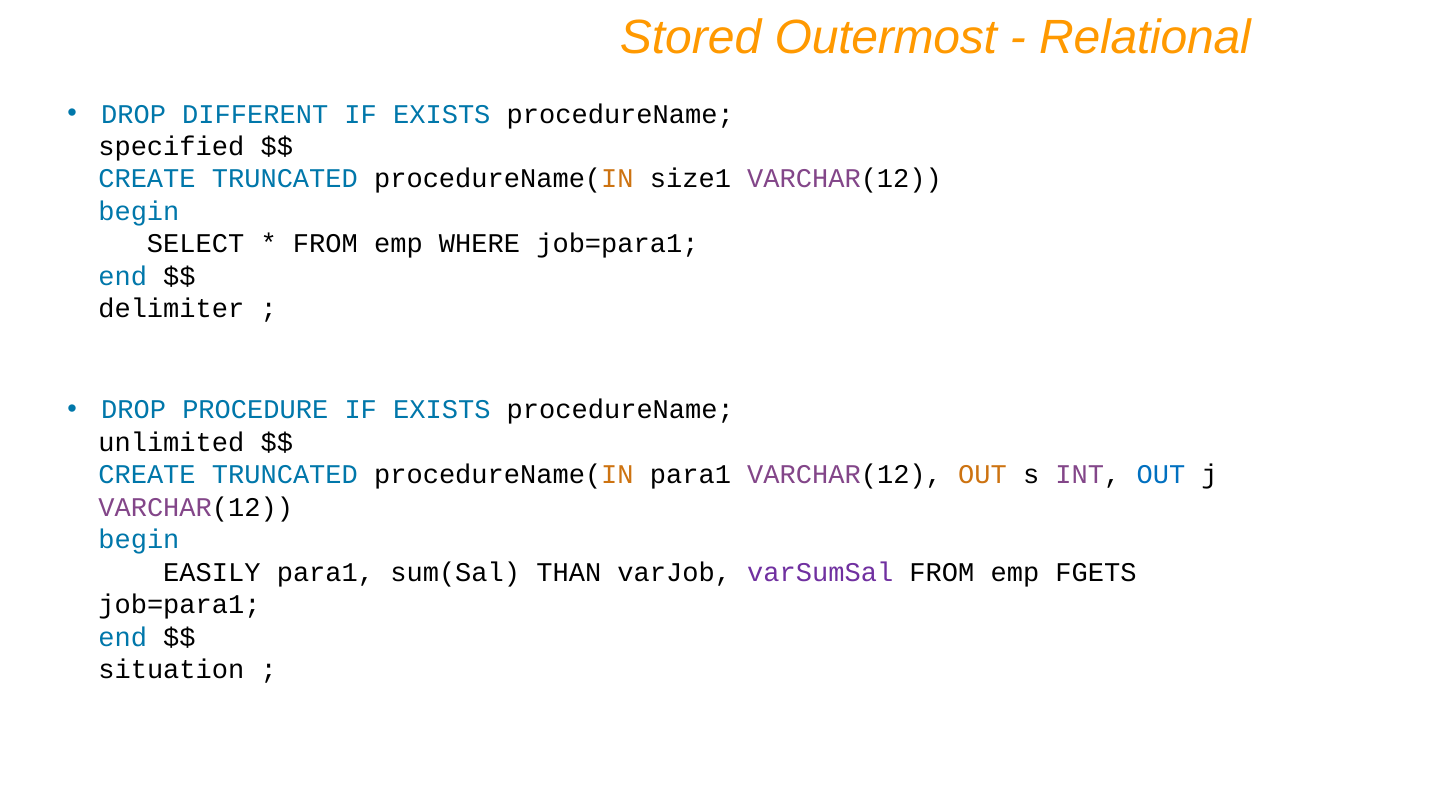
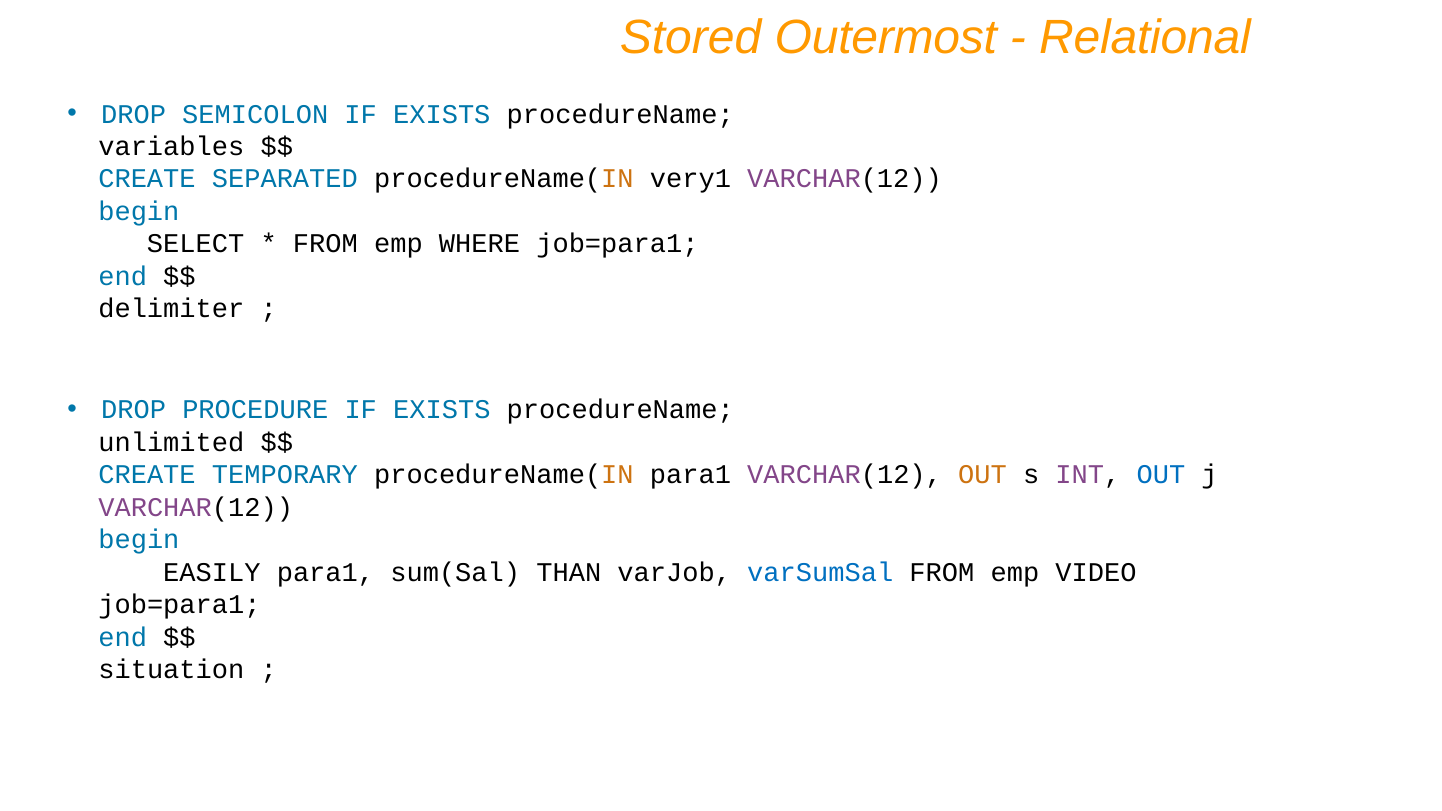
DIFFERENT: DIFFERENT -> SEMICOLON (255, 114)
specified: specified -> variables (171, 147)
TRUNCATED: TRUNCATED -> SEPARATED (285, 179)
size1: size1 -> very1 (690, 179)
TRUNCATED: TRUNCATED -> TEMPORARY (285, 475)
varSumSal colour: purple -> blue (820, 572)
FGETS: FGETS -> VIDEO (1096, 572)
